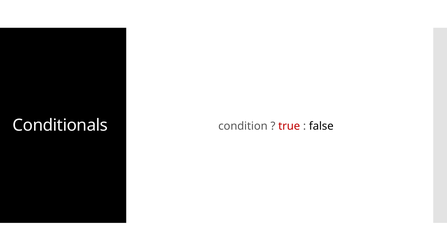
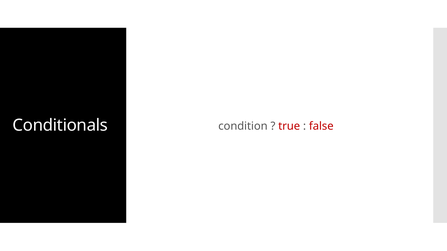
false colour: black -> red (321, 126)
